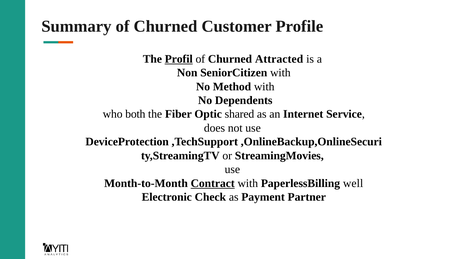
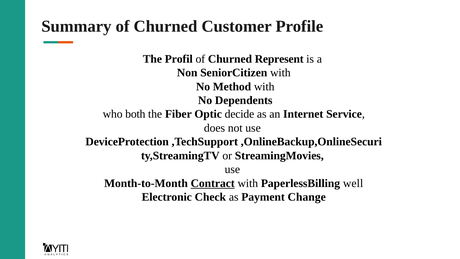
Profil underline: present -> none (179, 59)
Attracted: Attracted -> Represent (279, 59)
shared: shared -> decide (239, 114)
Partner: Partner -> Change (307, 197)
